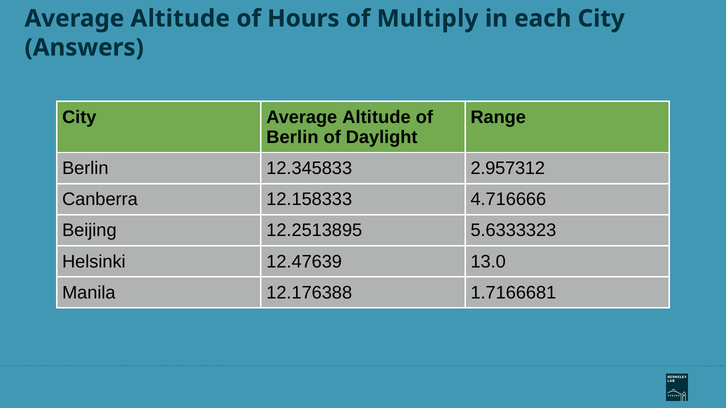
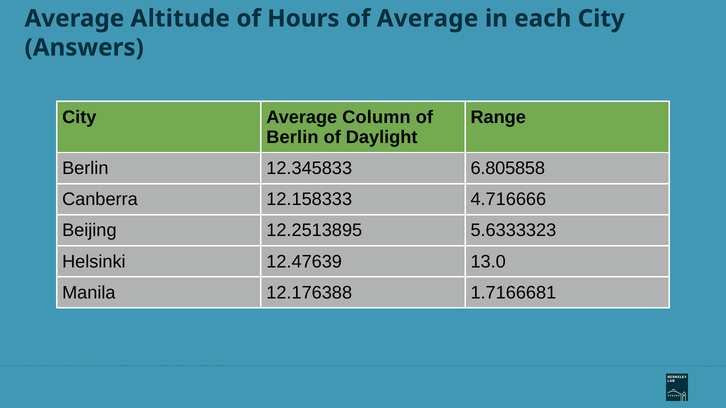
of Multiply: Multiply -> Average (428, 19)
City Average Altitude: Altitude -> Column (376, 117)
2.957312: 2.957312 -> 6.805858 (508, 169)
